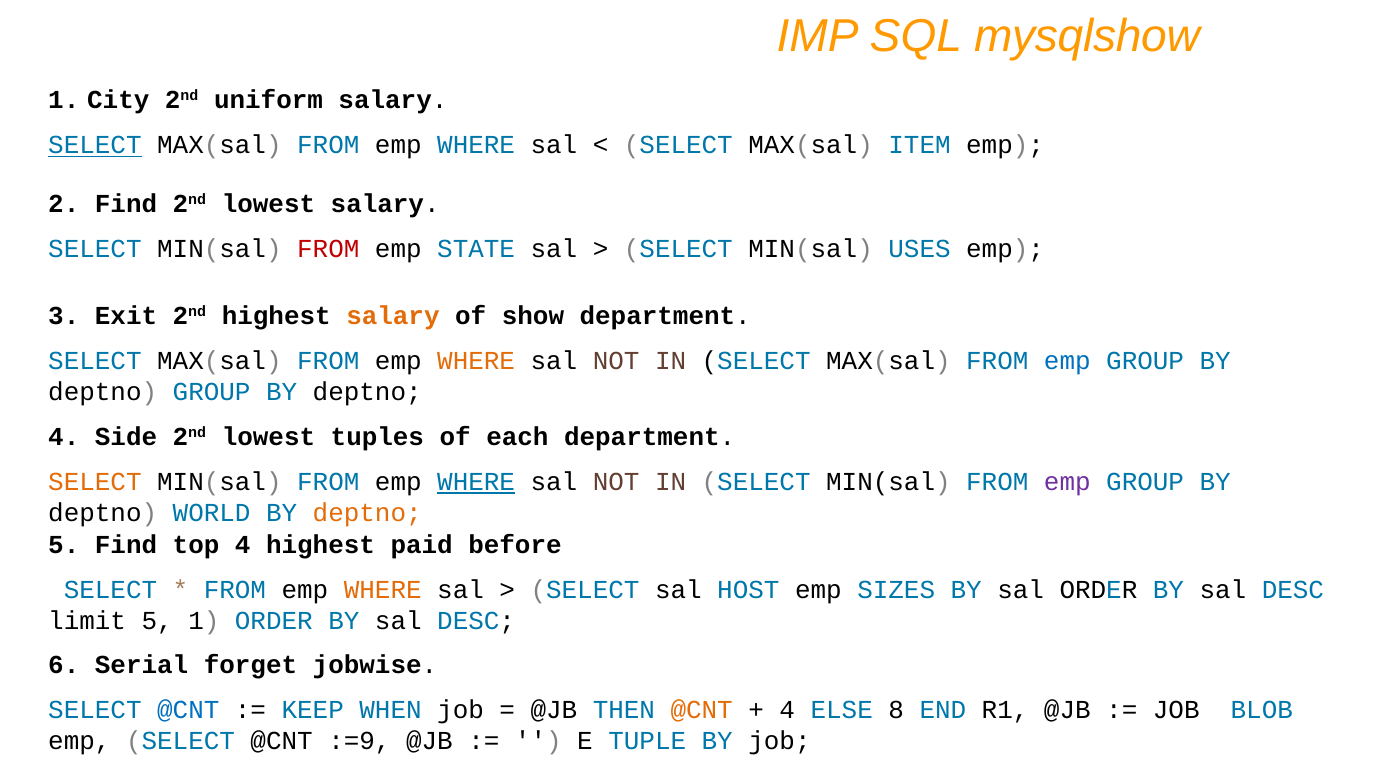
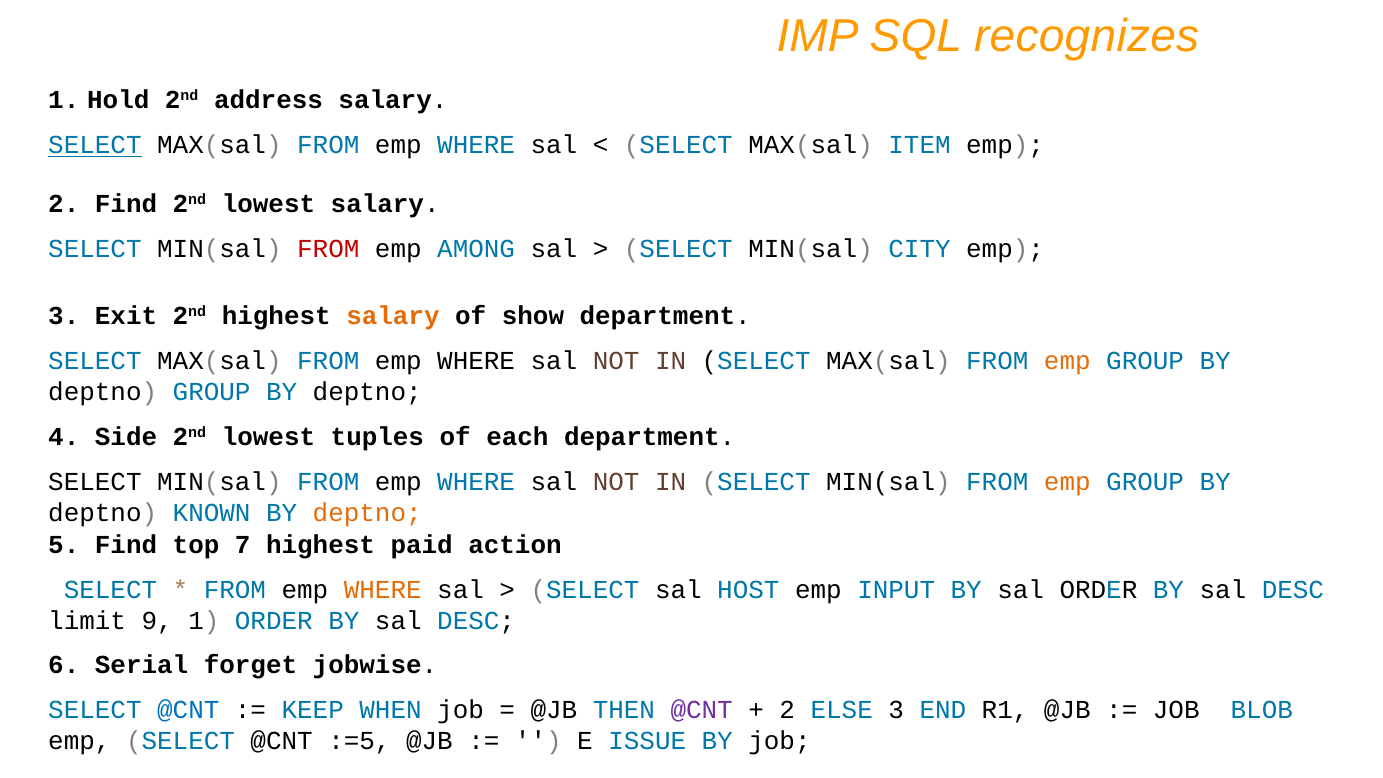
mysqlshow: mysqlshow -> recognizes (1087, 36)
City: City -> Hold (118, 100)
uniform: uniform -> address (268, 100)
STATE: STATE -> AMONG (476, 249)
USES: USES -> CITY (920, 249)
WHERE colour: orange -> black (476, 361)
emp colour: blue -> orange (1067, 361)
SELECT colour: orange -> black (95, 482)
WHERE underline: present -> none (476, 482)
emp colour: purple -> orange (1067, 482)
WORLD: WORLD -> KNOWN (212, 513)
top 4: 4 -> 7 (243, 545)
before: before -> action (515, 545)
SIZES: SIZES -> INPUT (896, 590)
limit 5: 5 -> 9 (157, 621)
@CNT colour: orange -> purple (702, 710)
4: 4 -> 2 (787, 710)
ELSE 8: 8 -> 3 (896, 710)
:=9: :=9 -> :=5 (359, 741)
TUPLE: TUPLE -> ISSUE (647, 741)
